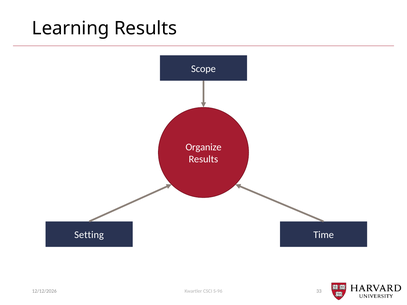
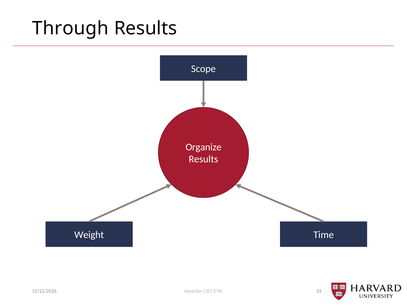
Learning: Learning -> Through (71, 28)
Setting: Setting -> Weight (89, 235)
